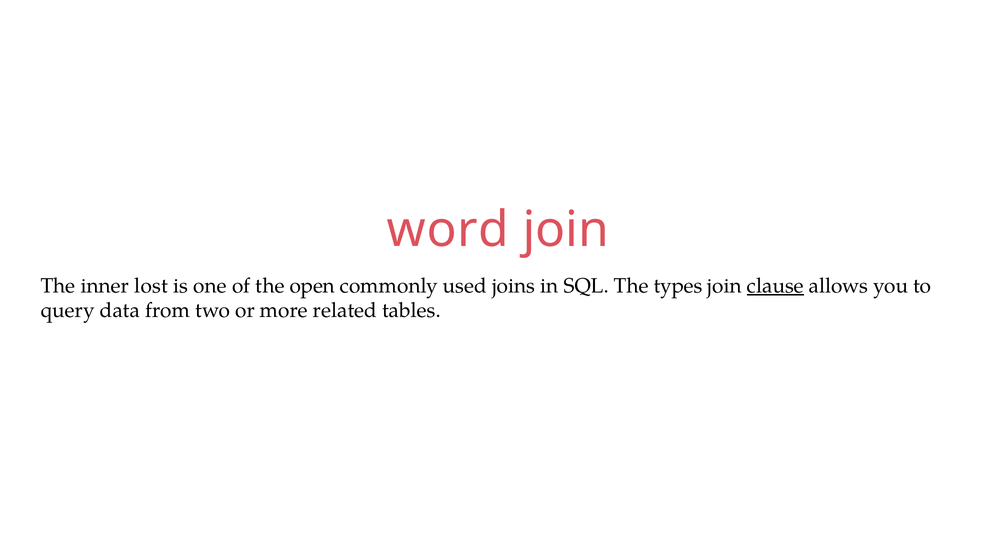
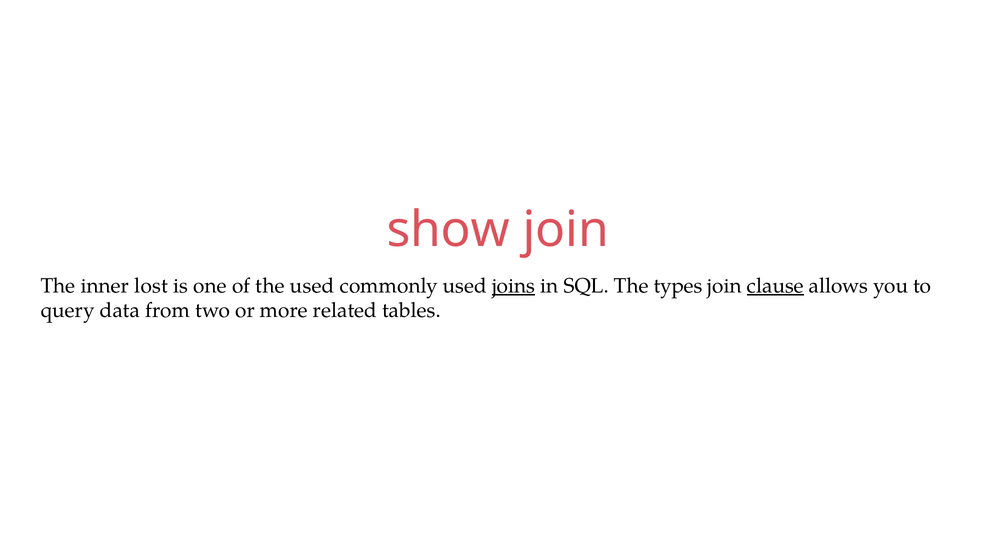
word: word -> show (448, 230)
the open: open -> used (312, 286)
joins underline: none -> present (514, 286)
